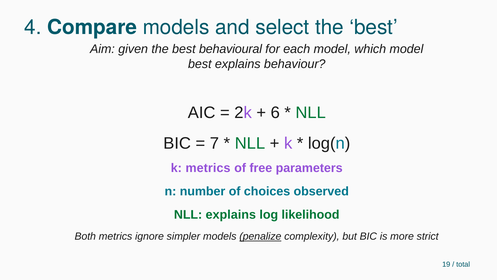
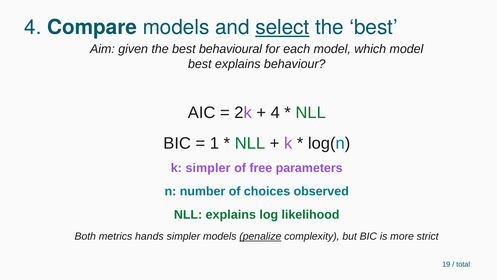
select underline: none -> present (282, 27)
6: 6 -> 4 (275, 113)
7: 7 -> 1 (214, 143)
k metrics: metrics -> simpler (208, 168)
ignore: ignore -> hands (149, 236)
